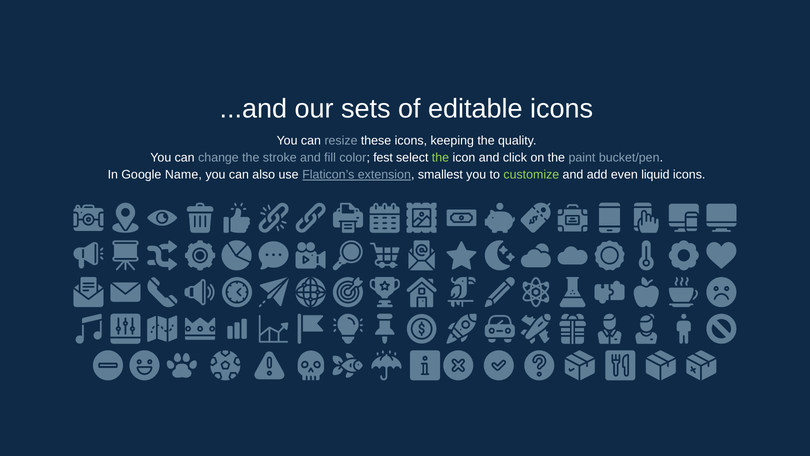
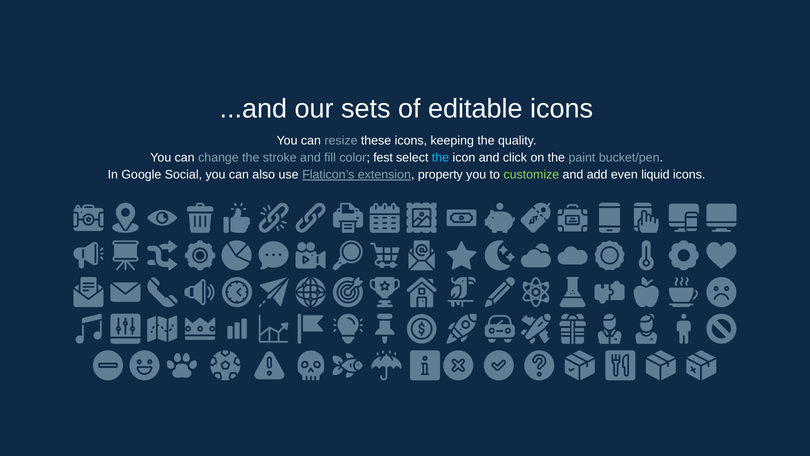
the colour: light green -> light blue (440, 157)
Name: Name -> Social (183, 174)
smallest: smallest -> property (440, 174)
